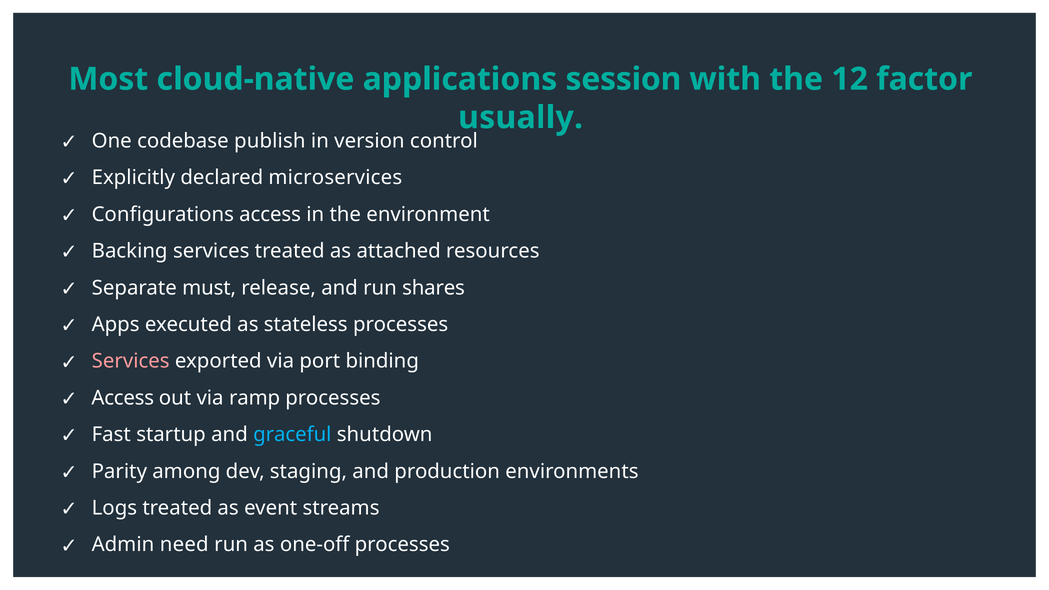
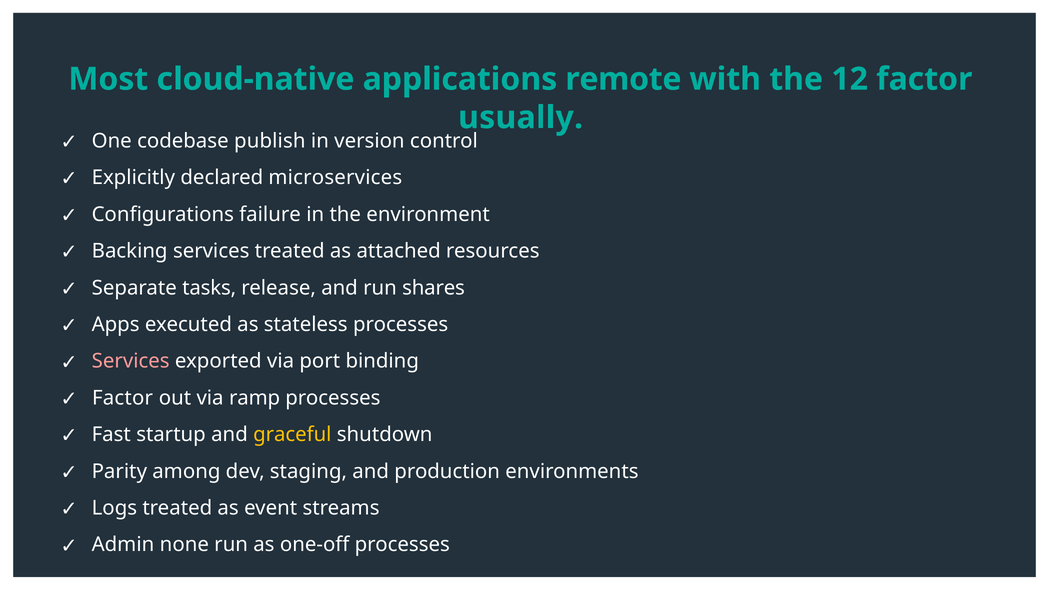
session: session -> remote (623, 79)
Configurations access: access -> failure (270, 214)
must: must -> tasks (209, 288)
Access: Access -> Factor (123, 398)
graceful colour: light blue -> yellow (292, 435)
need: need -> none (184, 545)
